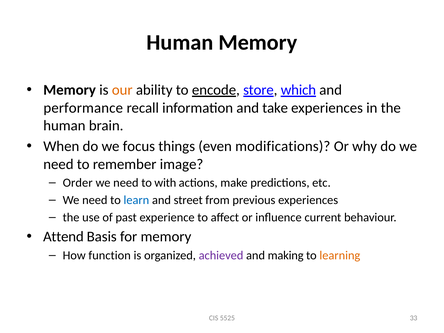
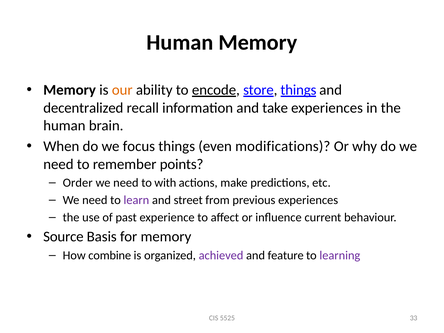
store which: which -> things (298, 90)
performance: performance -> decentralized (83, 108)
image: image -> points (182, 164)
learn colour: blue -> purple (136, 200)
Attend: Attend -> Source (63, 237)
function: function -> combine (110, 255)
making: making -> feature (286, 255)
learning colour: orange -> purple (340, 255)
